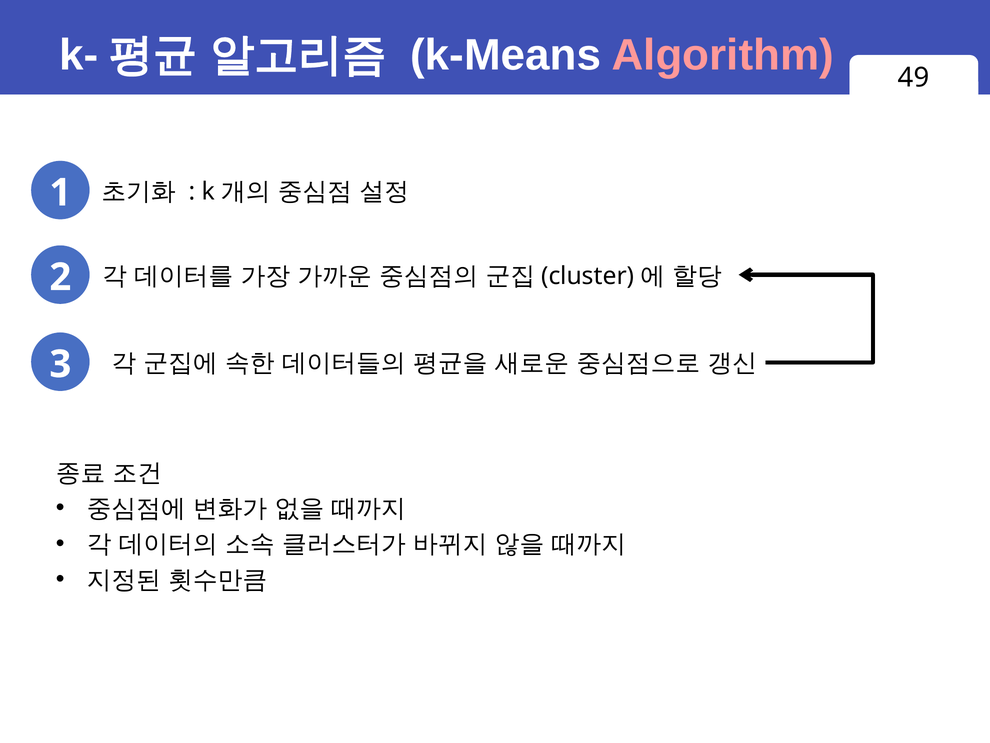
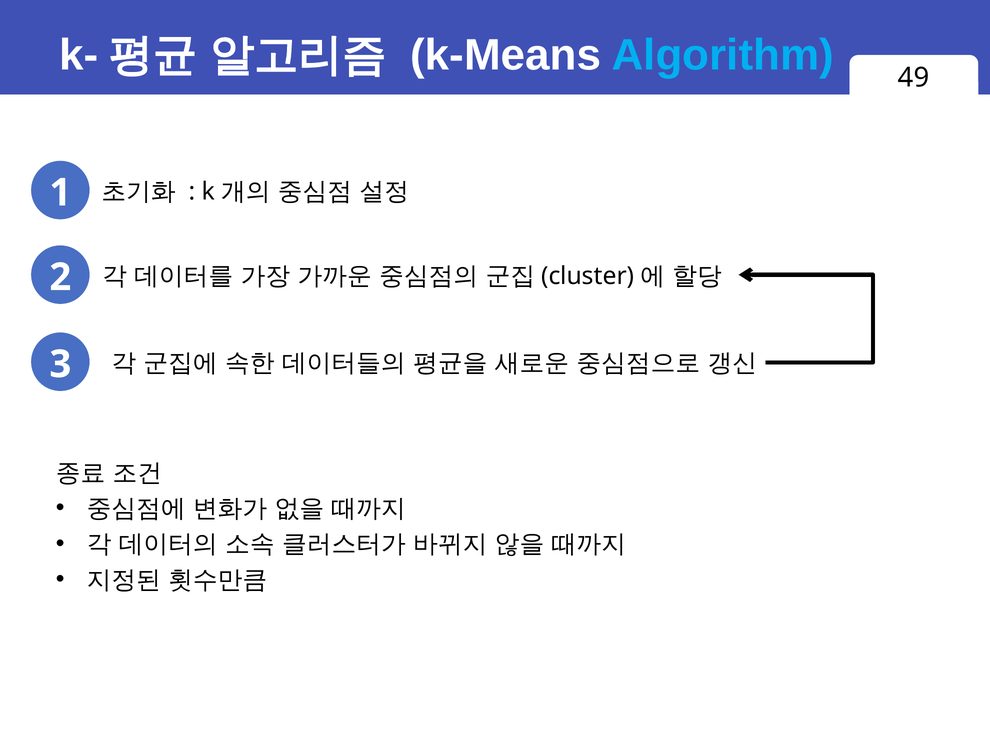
Algorithm colour: pink -> light blue (723, 55)
